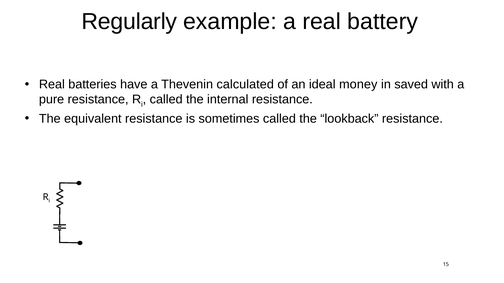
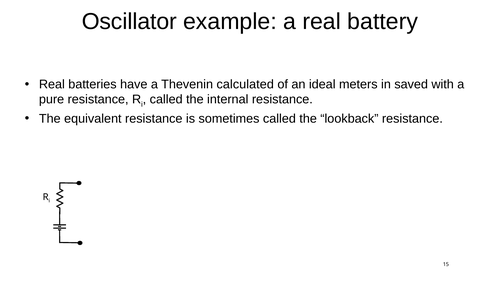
Regularly: Regularly -> Oscillator (129, 22)
money: money -> meters (358, 85)
